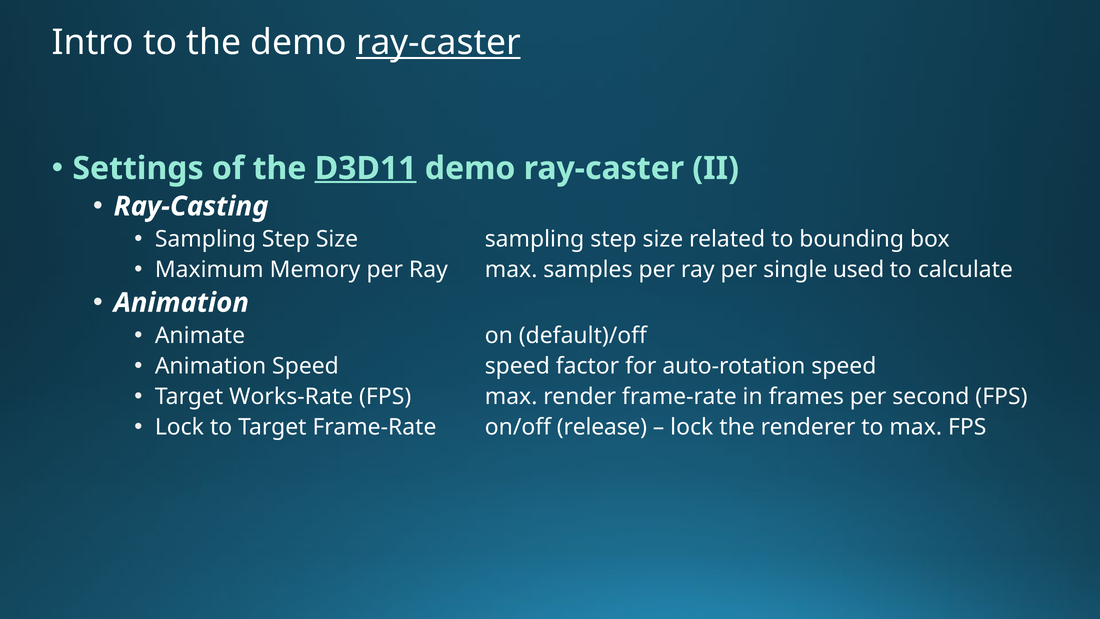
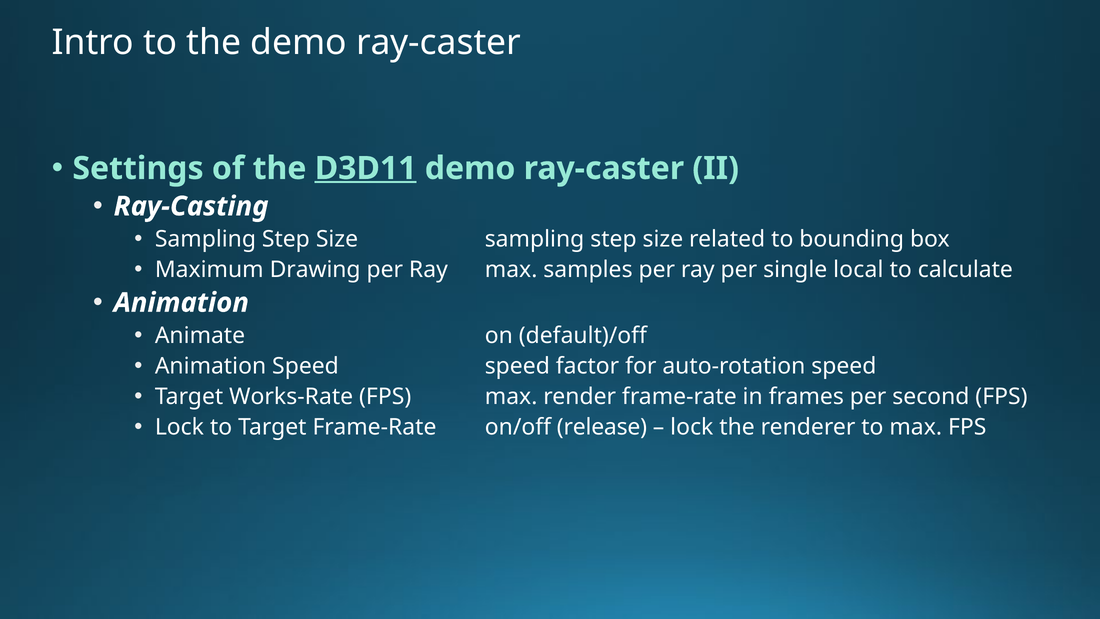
ray-caster underline: present -> none (438, 43)
Memory: Memory -> Drawing (315, 270)
used: used -> local (858, 270)
